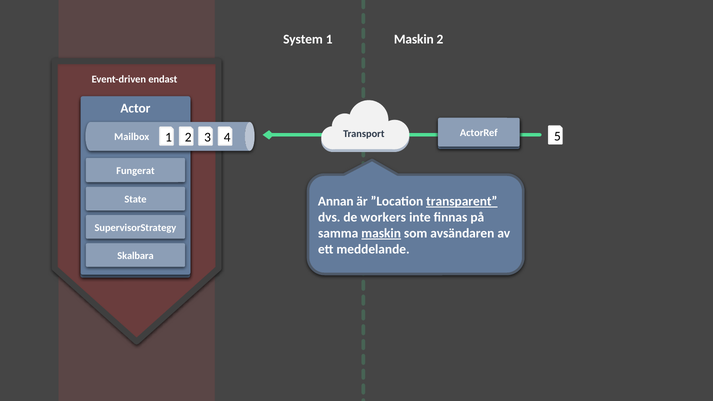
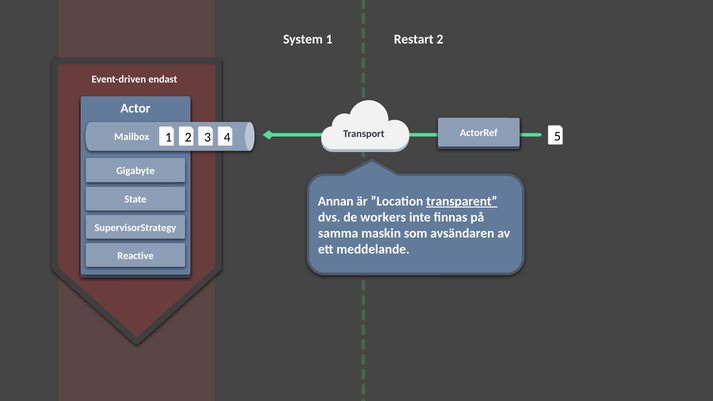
1 Maskin: Maskin -> Restart (414, 39)
Fungerat: Fungerat -> Gigabyte (135, 171)
maskin underline: present -> none (381, 233)
Skalbara: Skalbara -> Reactive (136, 256)
